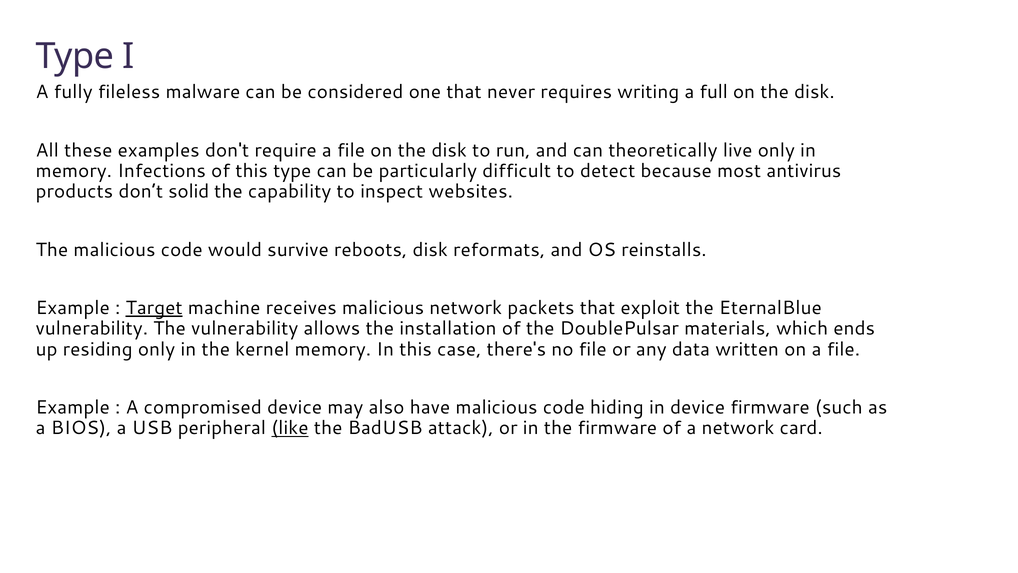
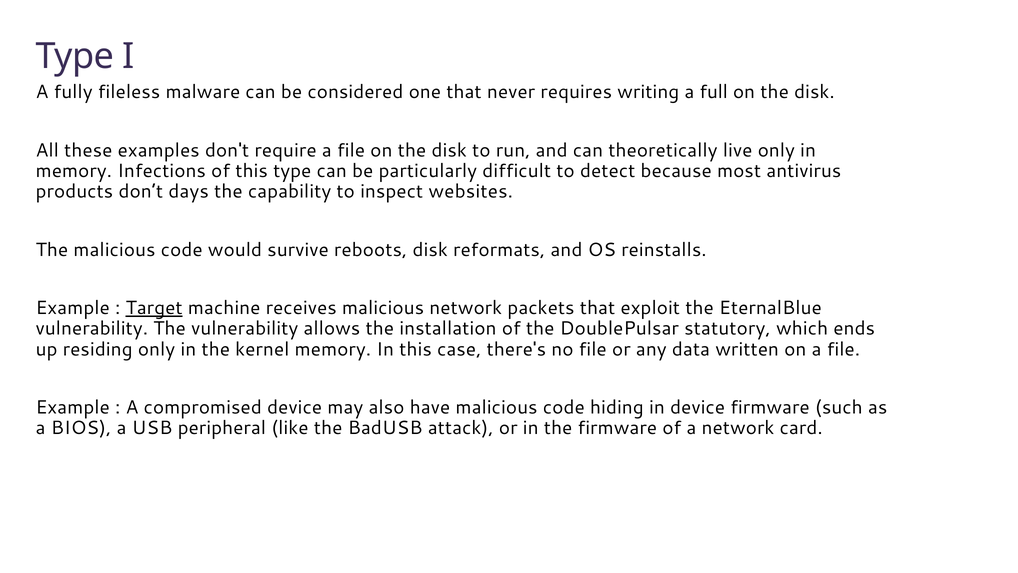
solid: solid -> days (189, 191)
materials: materials -> statutory (727, 328)
like underline: present -> none (290, 428)
